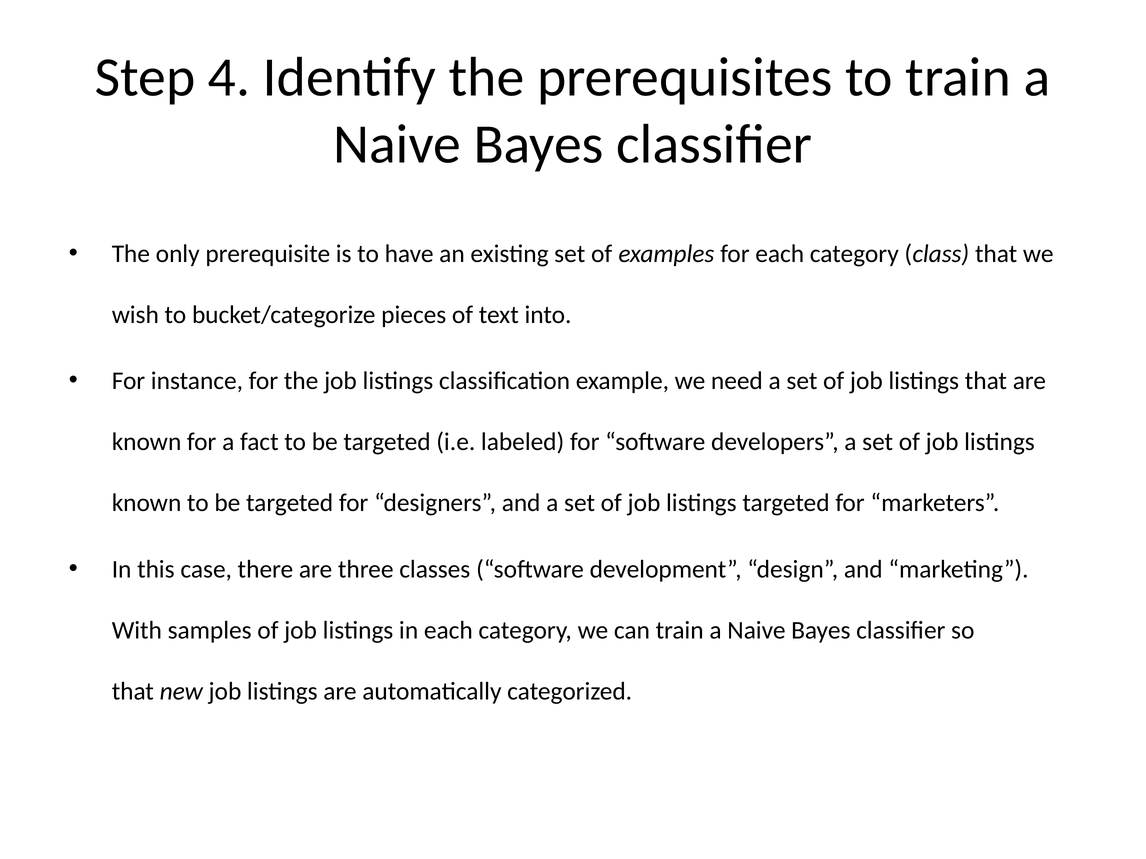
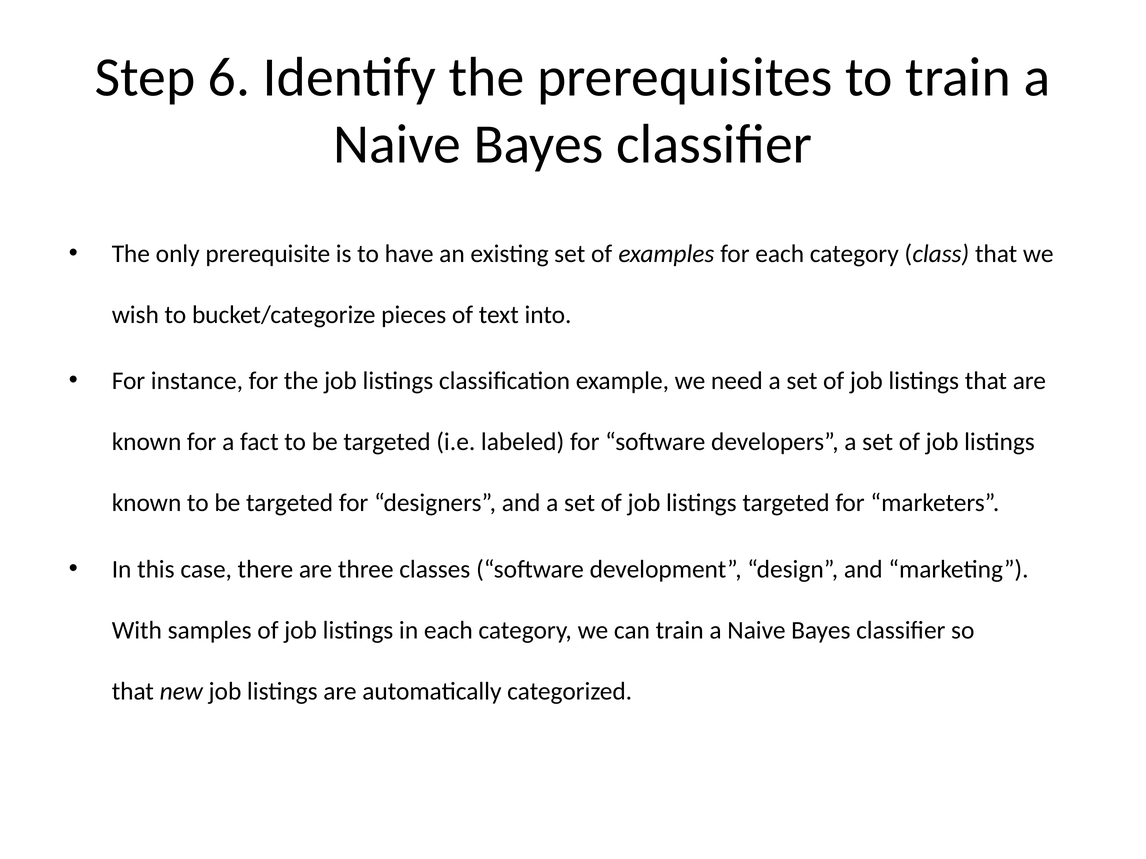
4: 4 -> 6 (229, 77)
